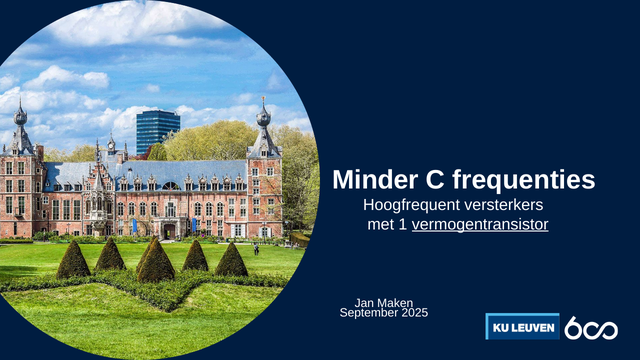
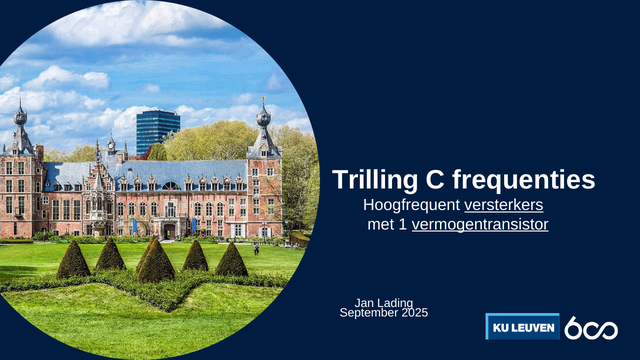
Minder: Minder -> Trilling (376, 180)
versterkers underline: none -> present (504, 205)
Maken: Maken -> Lading (395, 303)
